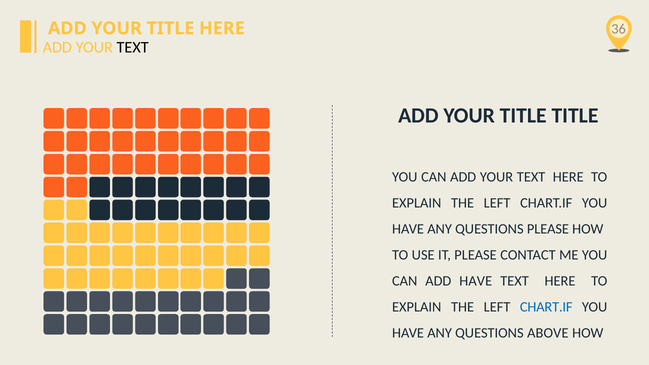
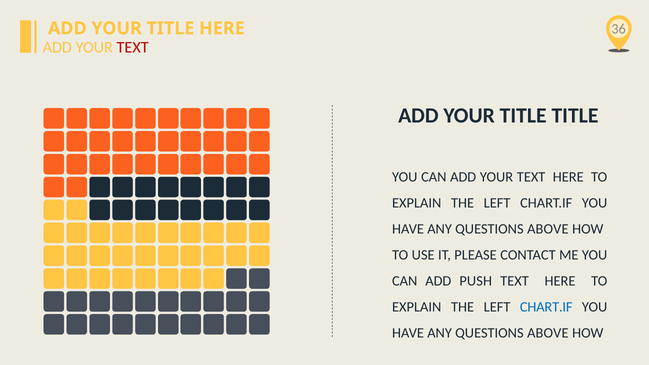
TEXT colour: black -> red (133, 47)
PLEASE: PLEASE -> ABOVE (548, 229)
ADD HAVE: HAVE -> PUSH (476, 281)
